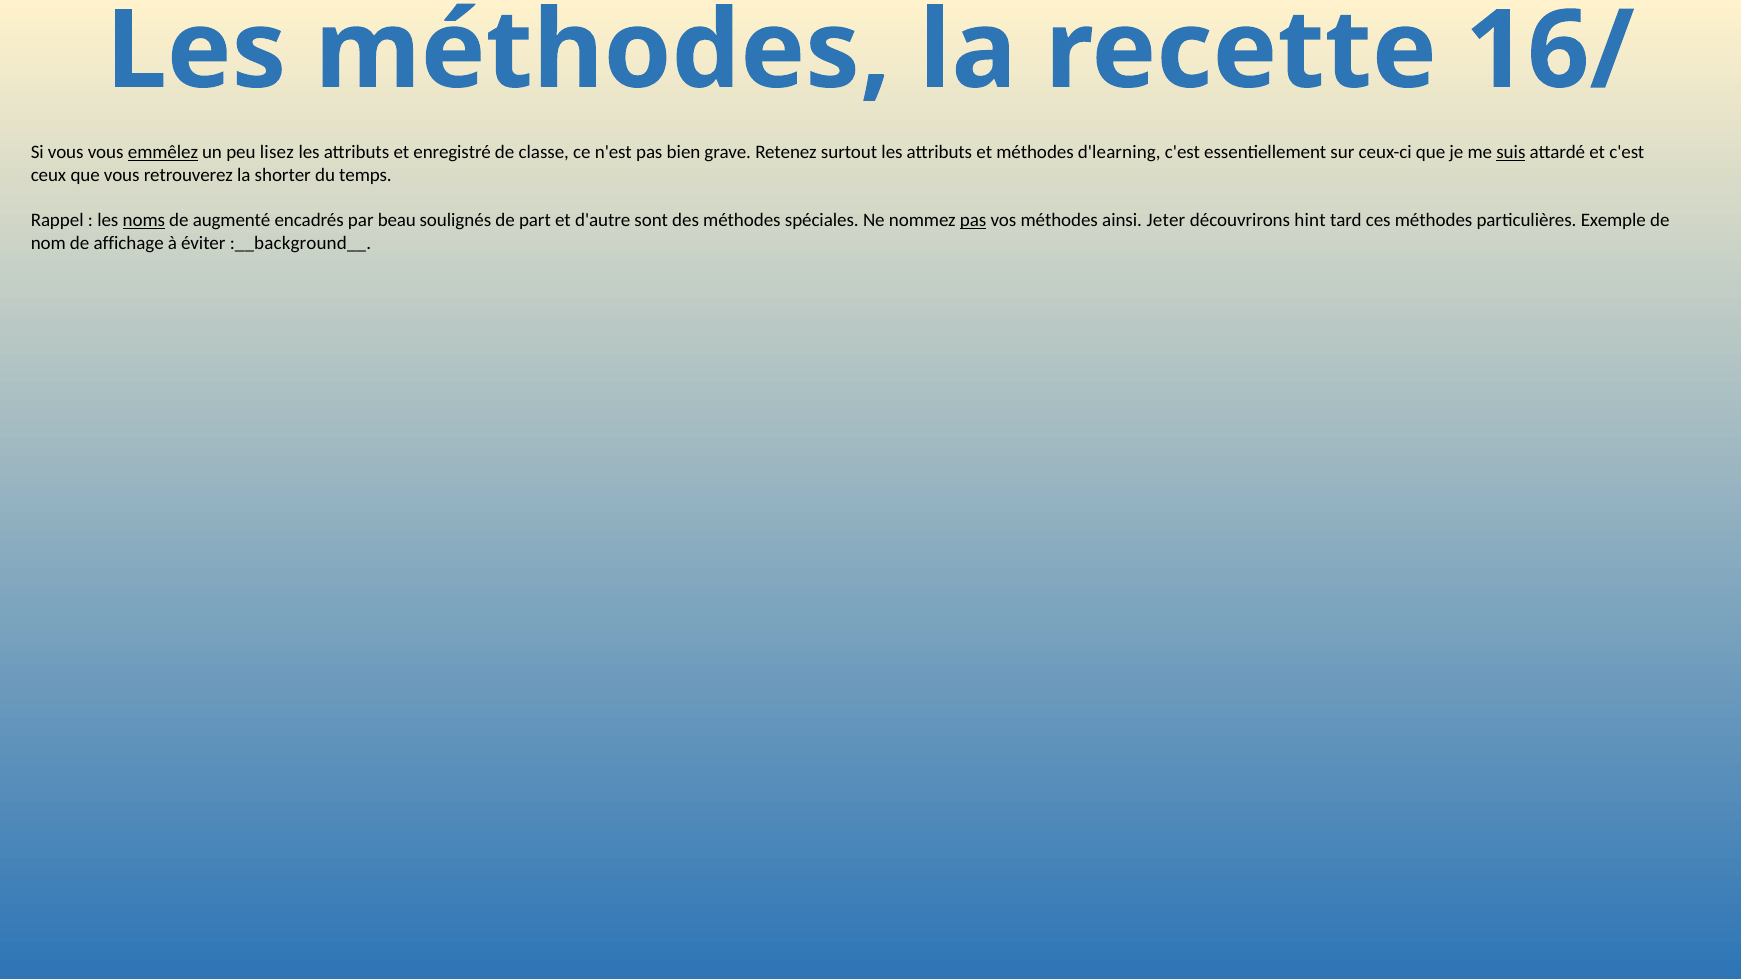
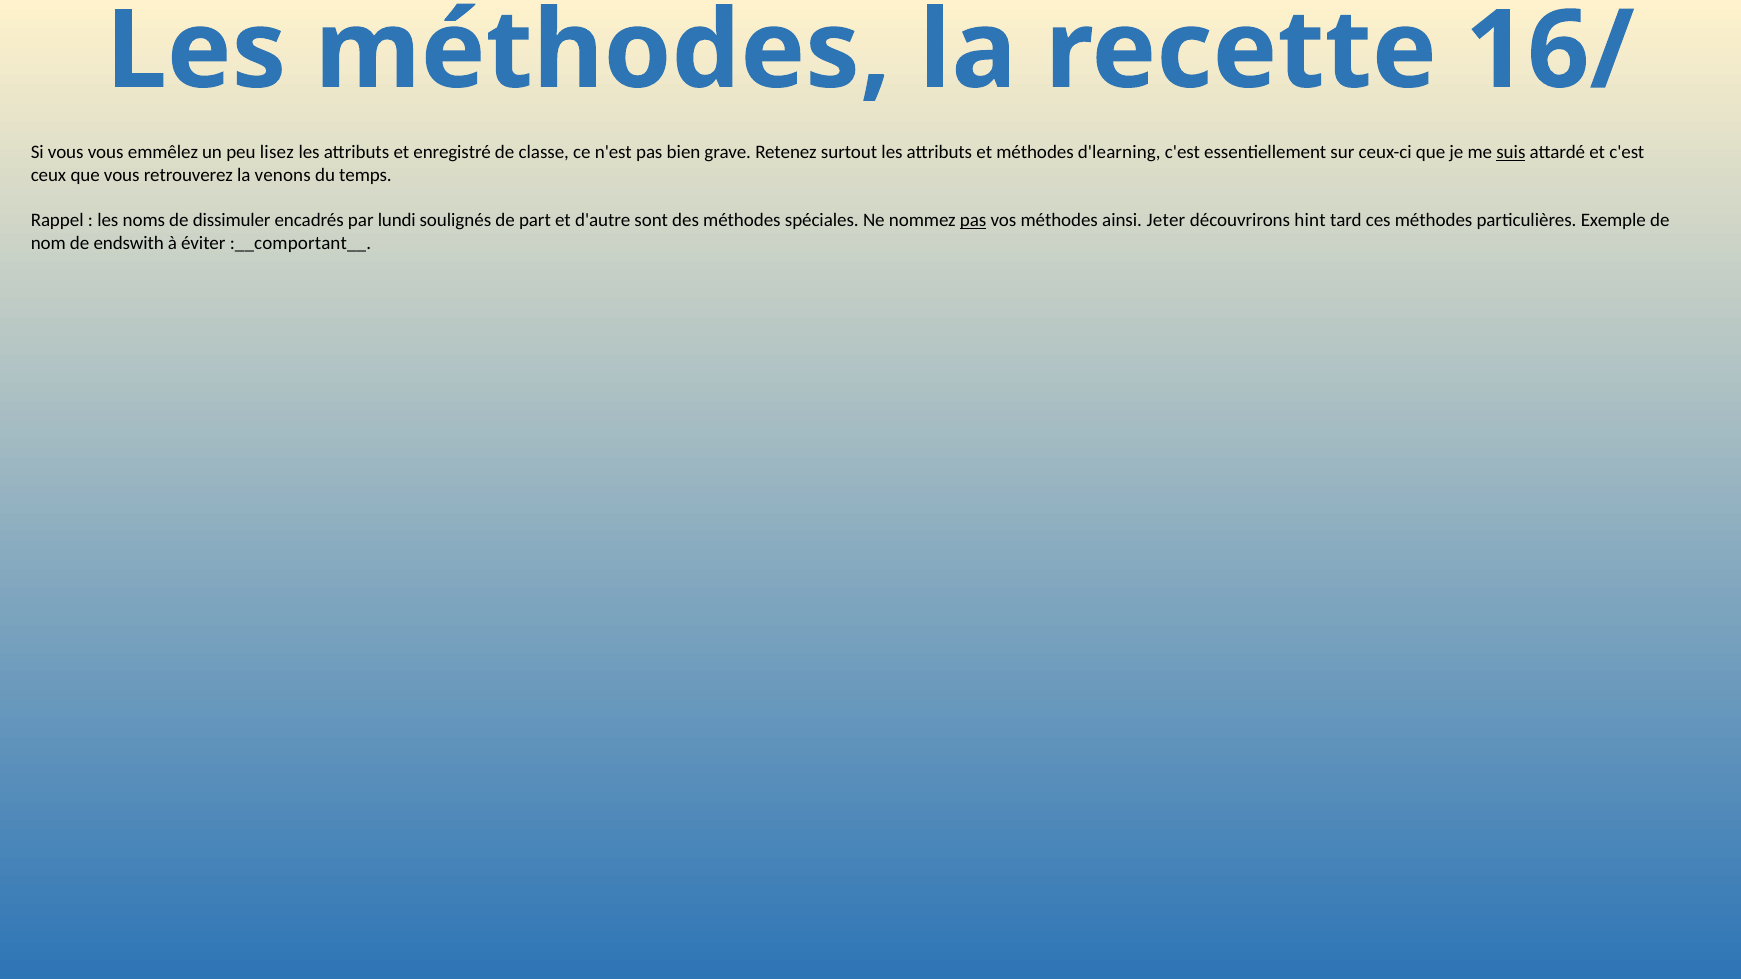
emmêlez underline: present -> none (163, 152)
shorter: shorter -> venons (283, 175)
noms underline: present -> none (144, 221)
augmenté: augmenté -> dissimuler (232, 221)
beau: beau -> lundi (397, 221)
affichage: affichage -> endswith (129, 243)
:__background__: :__background__ -> :__comportant__ (300, 243)
